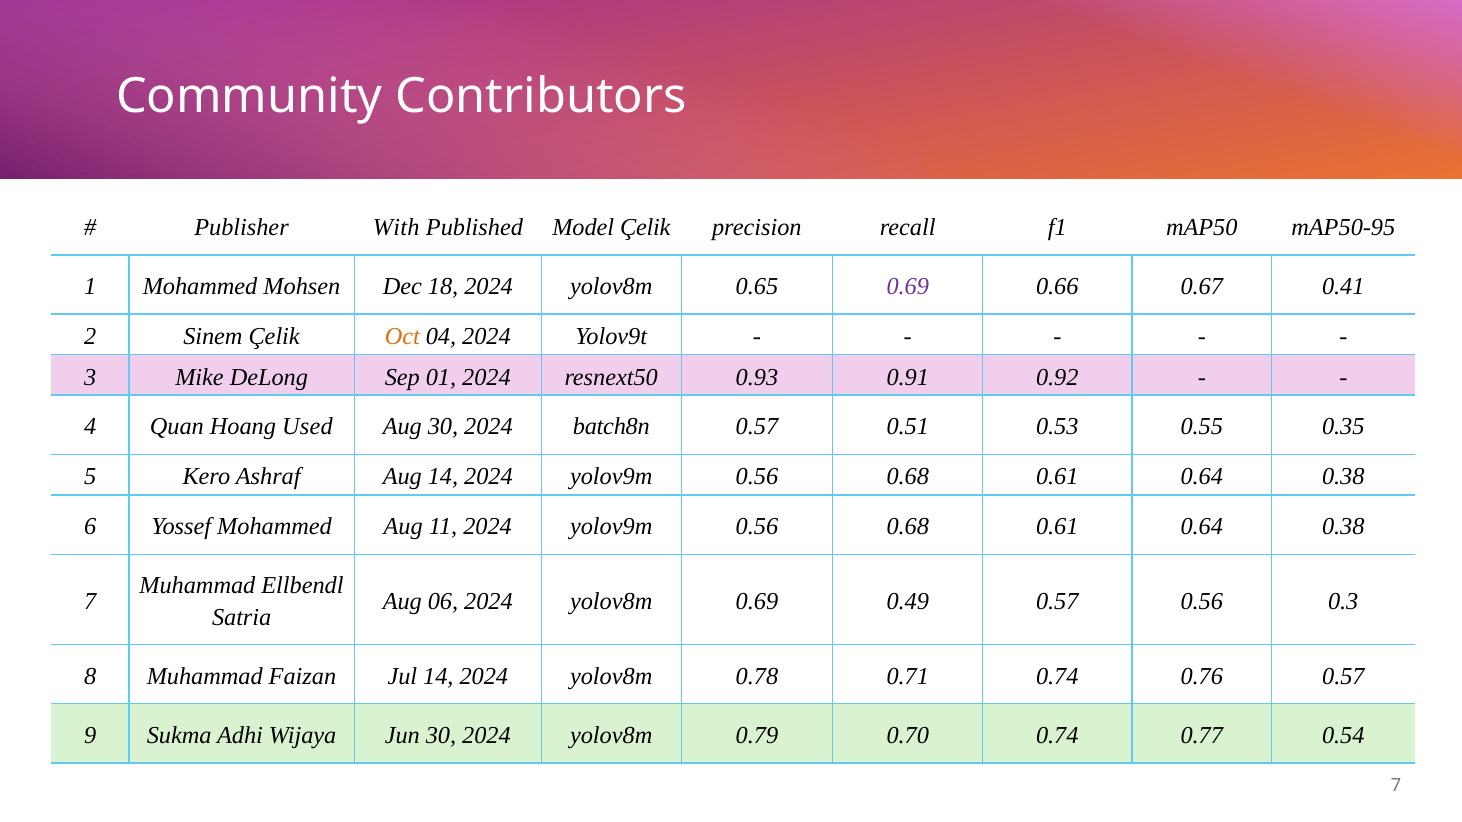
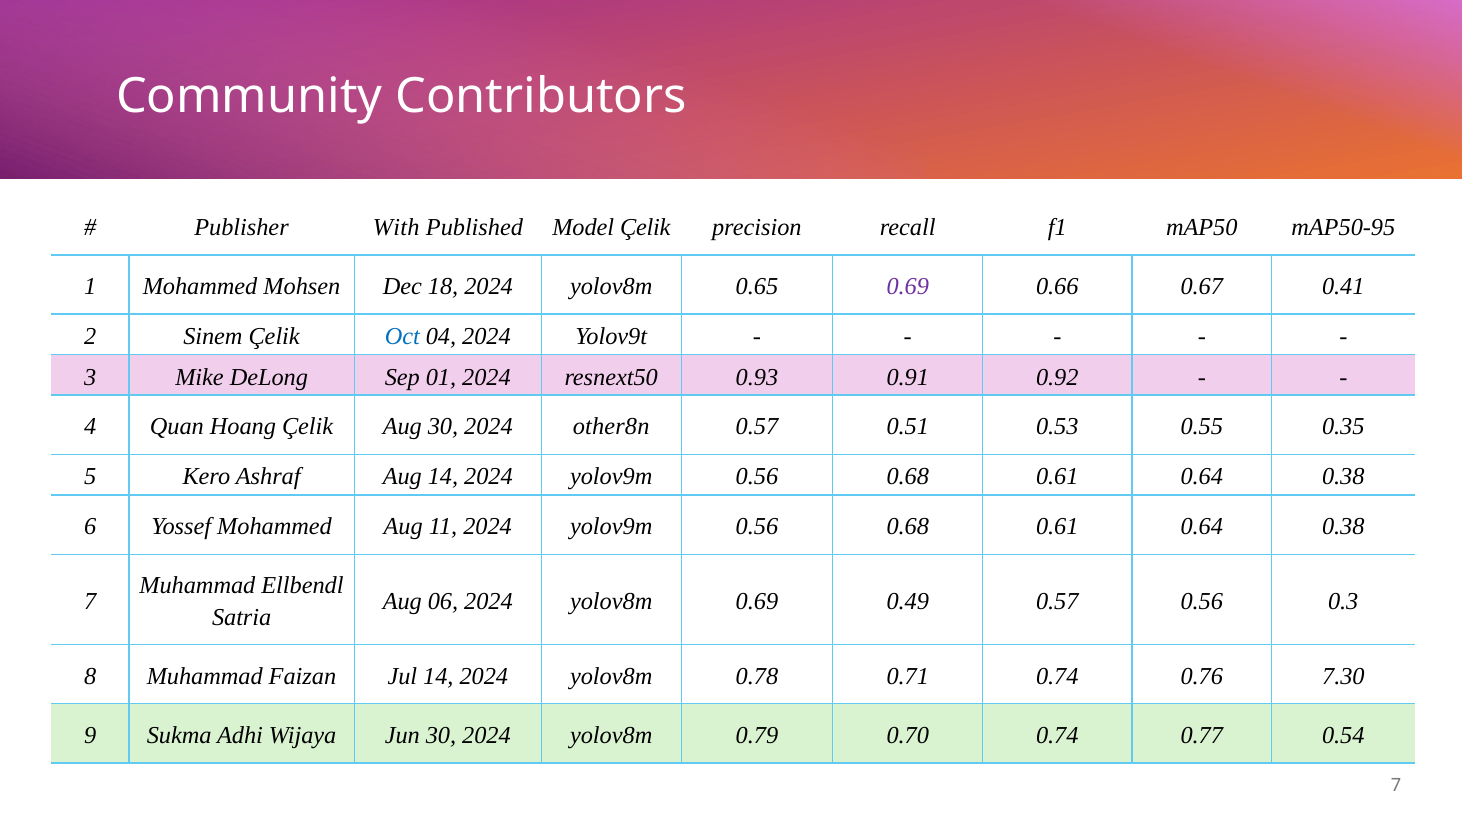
Oct colour: orange -> blue (402, 337)
Hoang Used: Used -> Çelik (308, 427)
batch8n: batch8n -> other8n (611, 427)
0.76 0.57: 0.57 -> 7.30 (1343, 676)
